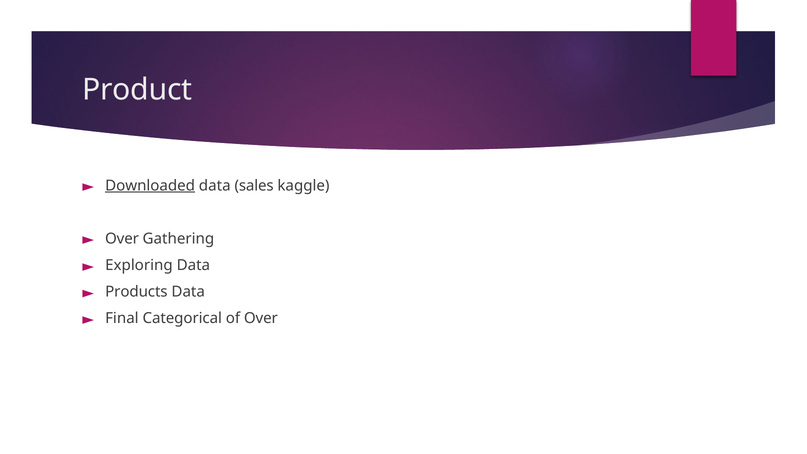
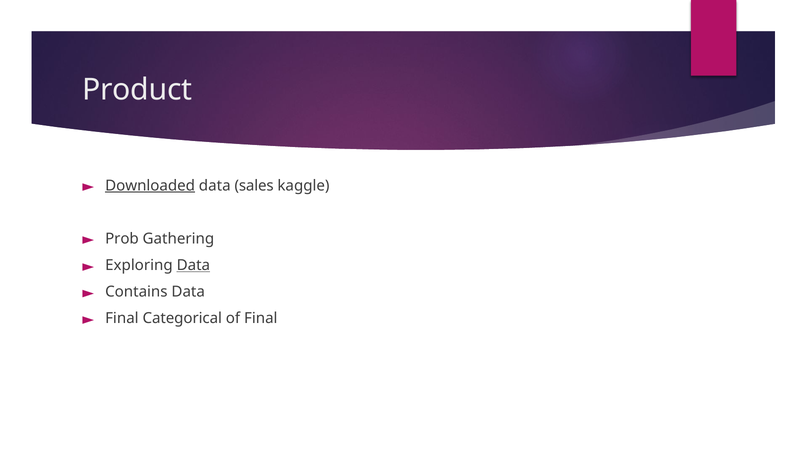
Over: Over -> Prob (122, 239)
Data underline: none -> present (193, 265)
Products: Products -> Contains (136, 292)
of Over: Over -> Final (261, 318)
